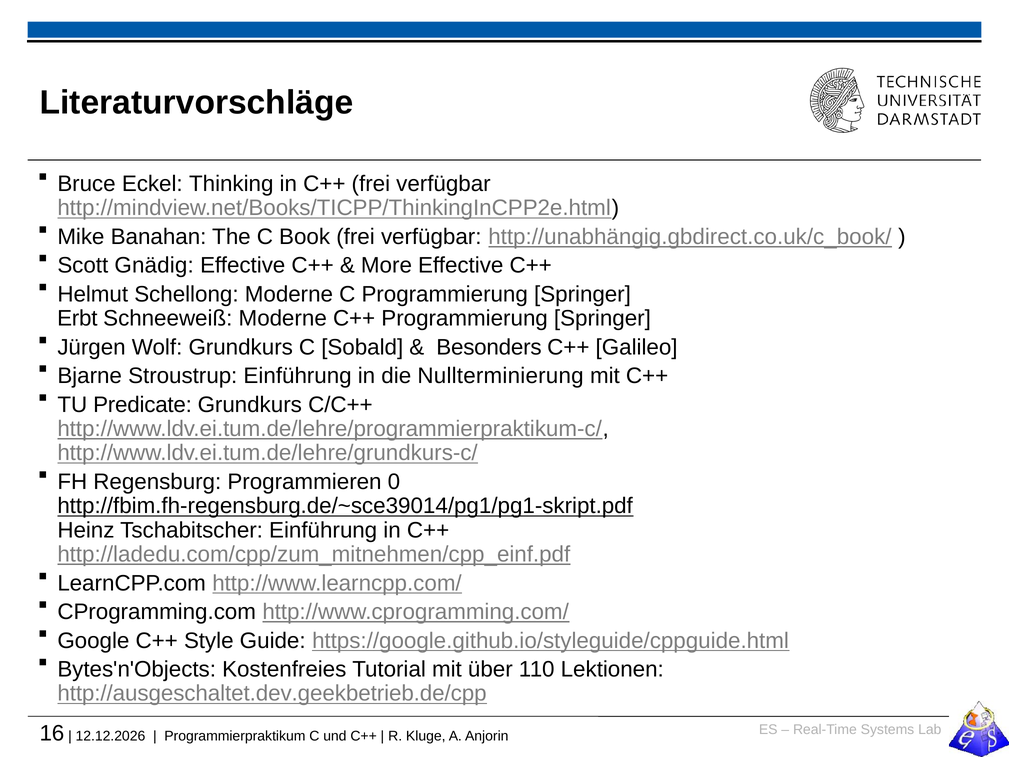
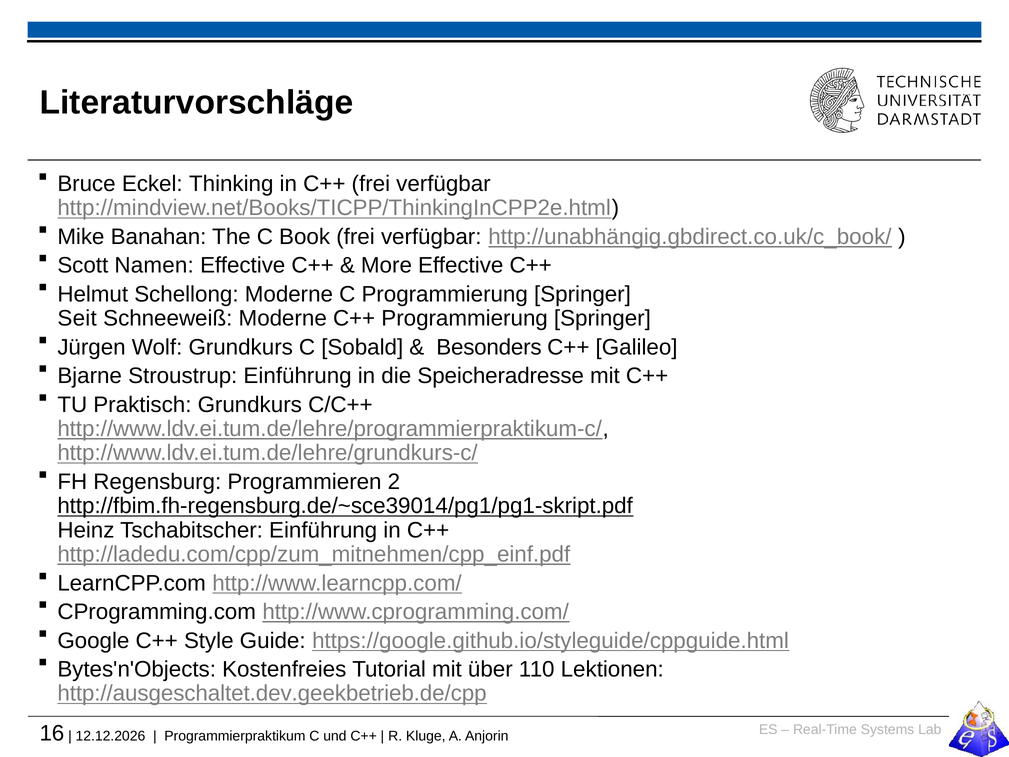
Gnädig: Gnädig -> Namen (154, 265)
Erbt: Erbt -> Seit (77, 318)
Nullterminierung: Nullterminierung -> Speicheradresse (501, 376)
Predicate: Predicate -> Praktisch (142, 405)
0: 0 -> 2 (394, 482)
